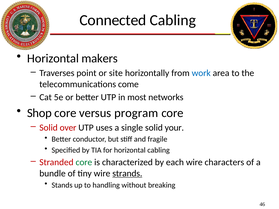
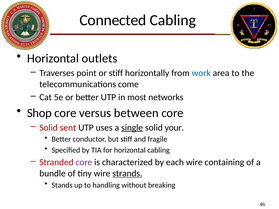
makers: makers -> outlets (100, 59)
or site: site -> stiff (116, 73)
program: program -> between (136, 113)
over: over -> sent (68, 128)
single underline: none -> present (132, 128)
core colour: green -> purple (84, 162)
characters: characters -> containing (224, 162)
